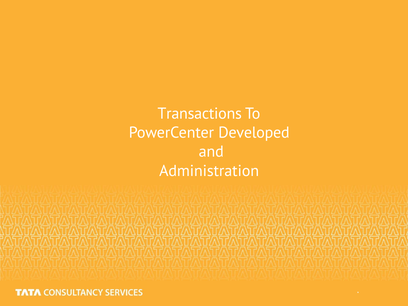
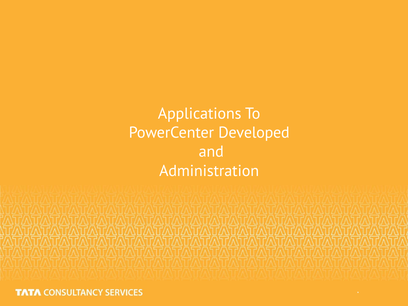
Transactions: Transactions -> Applications (200, 114)
